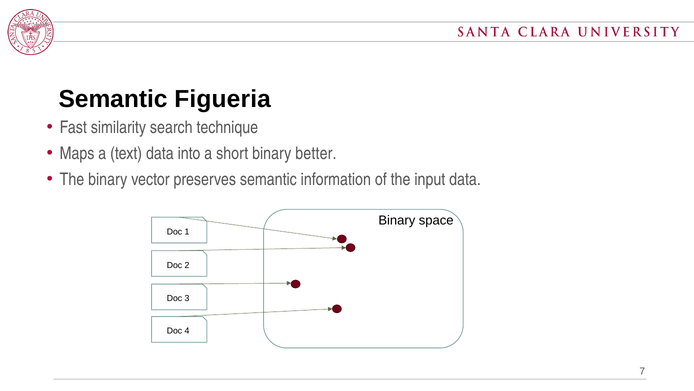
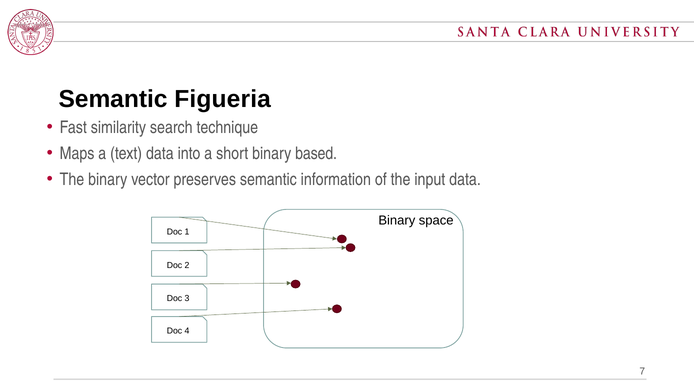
better: better -> based (316, 153)
